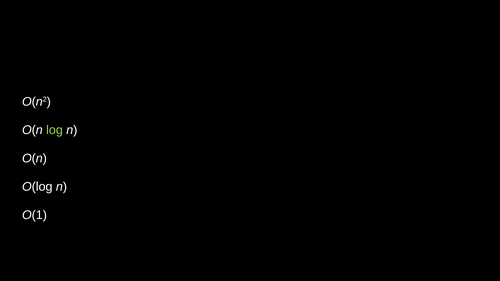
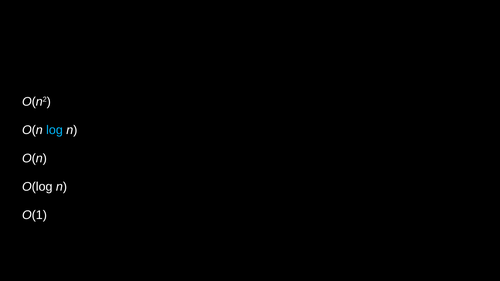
log colour: light green -> light blue (54, 130)
